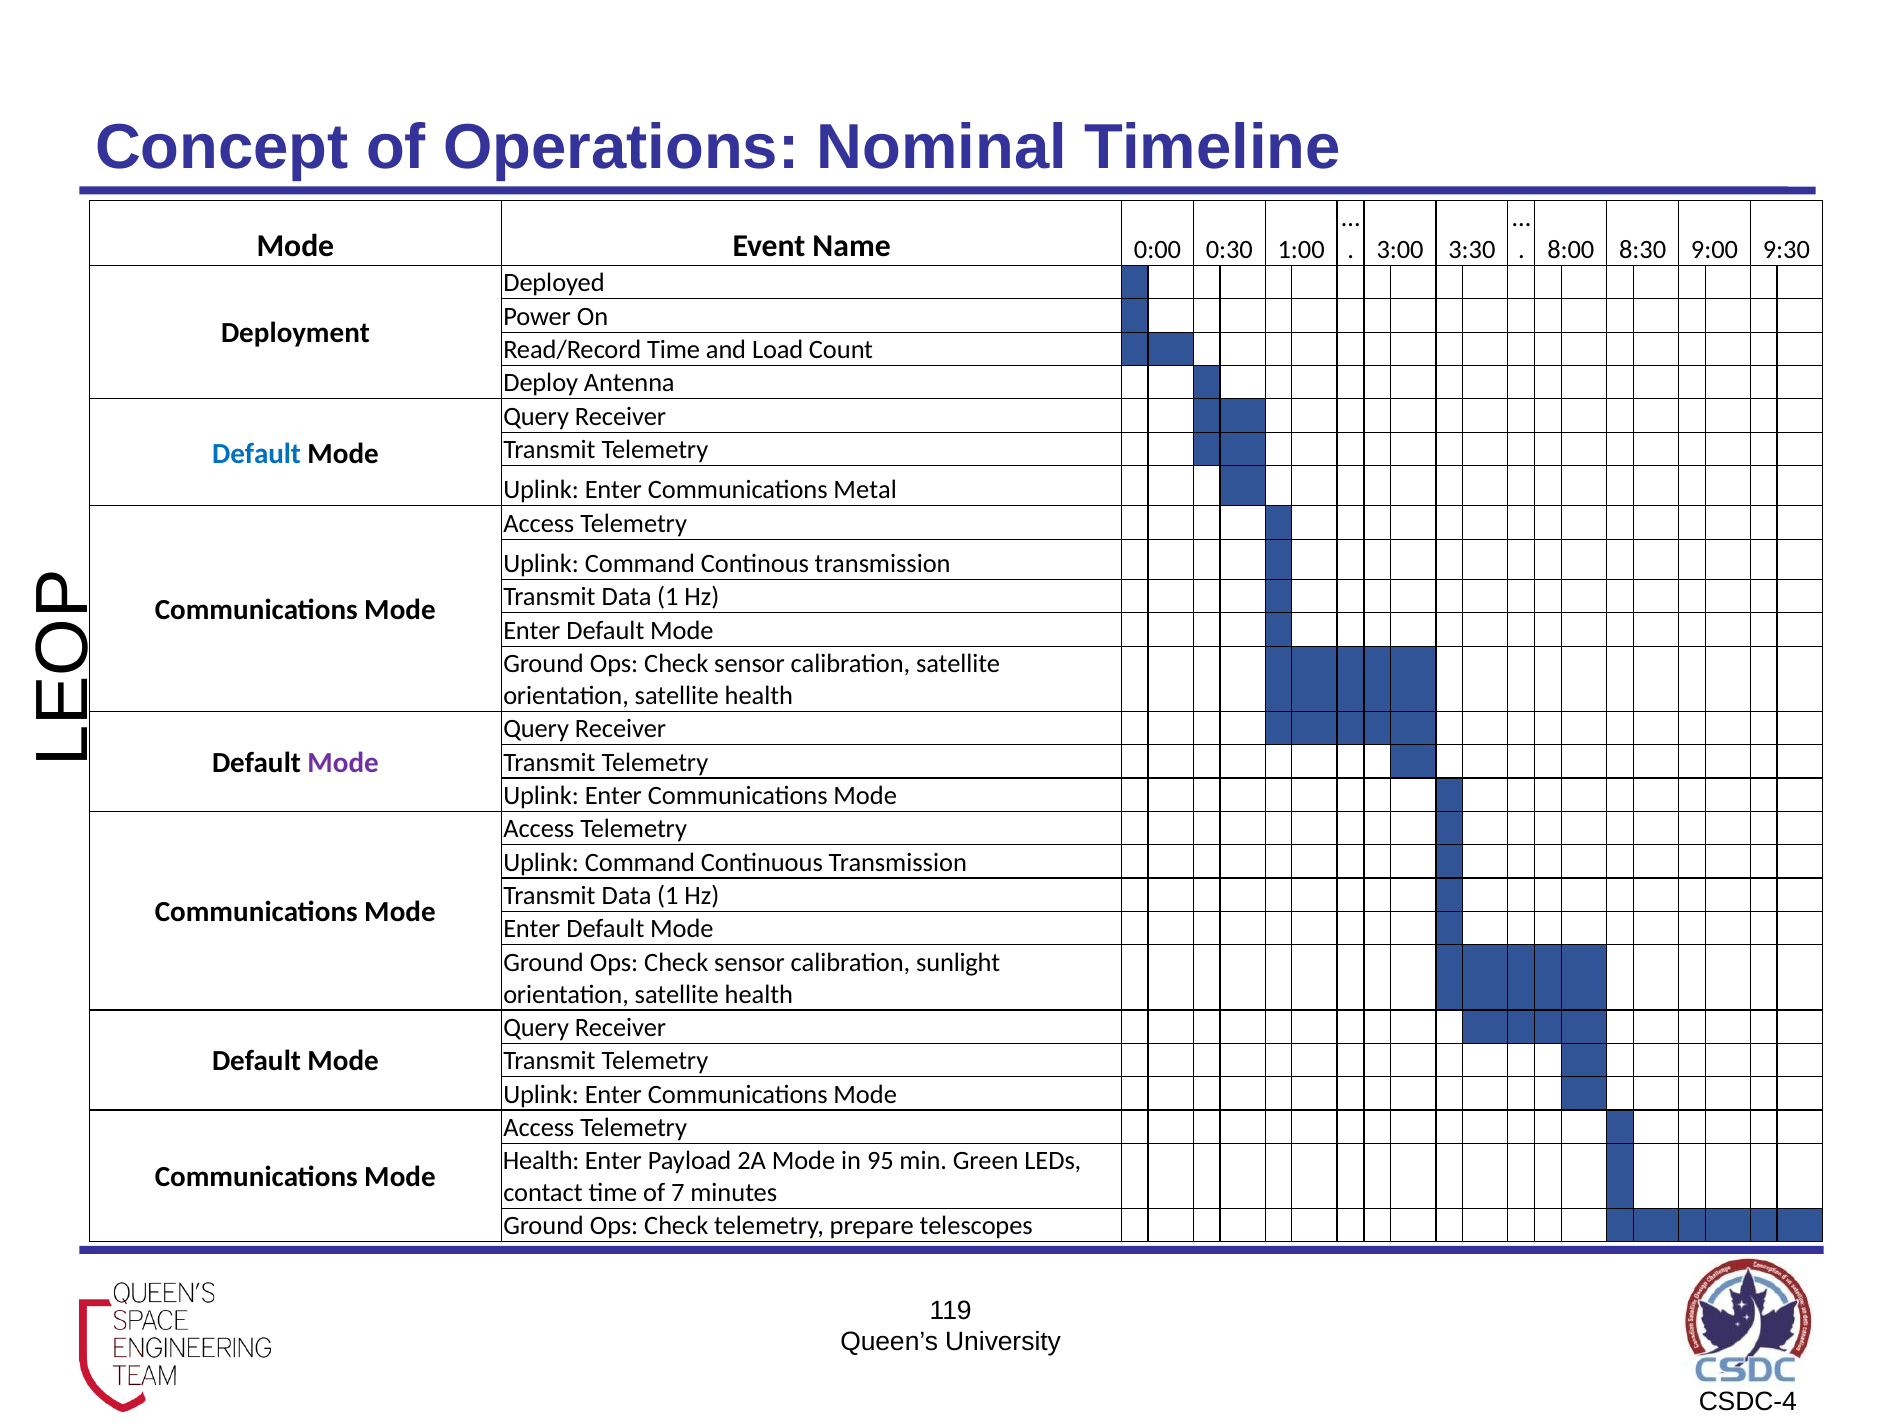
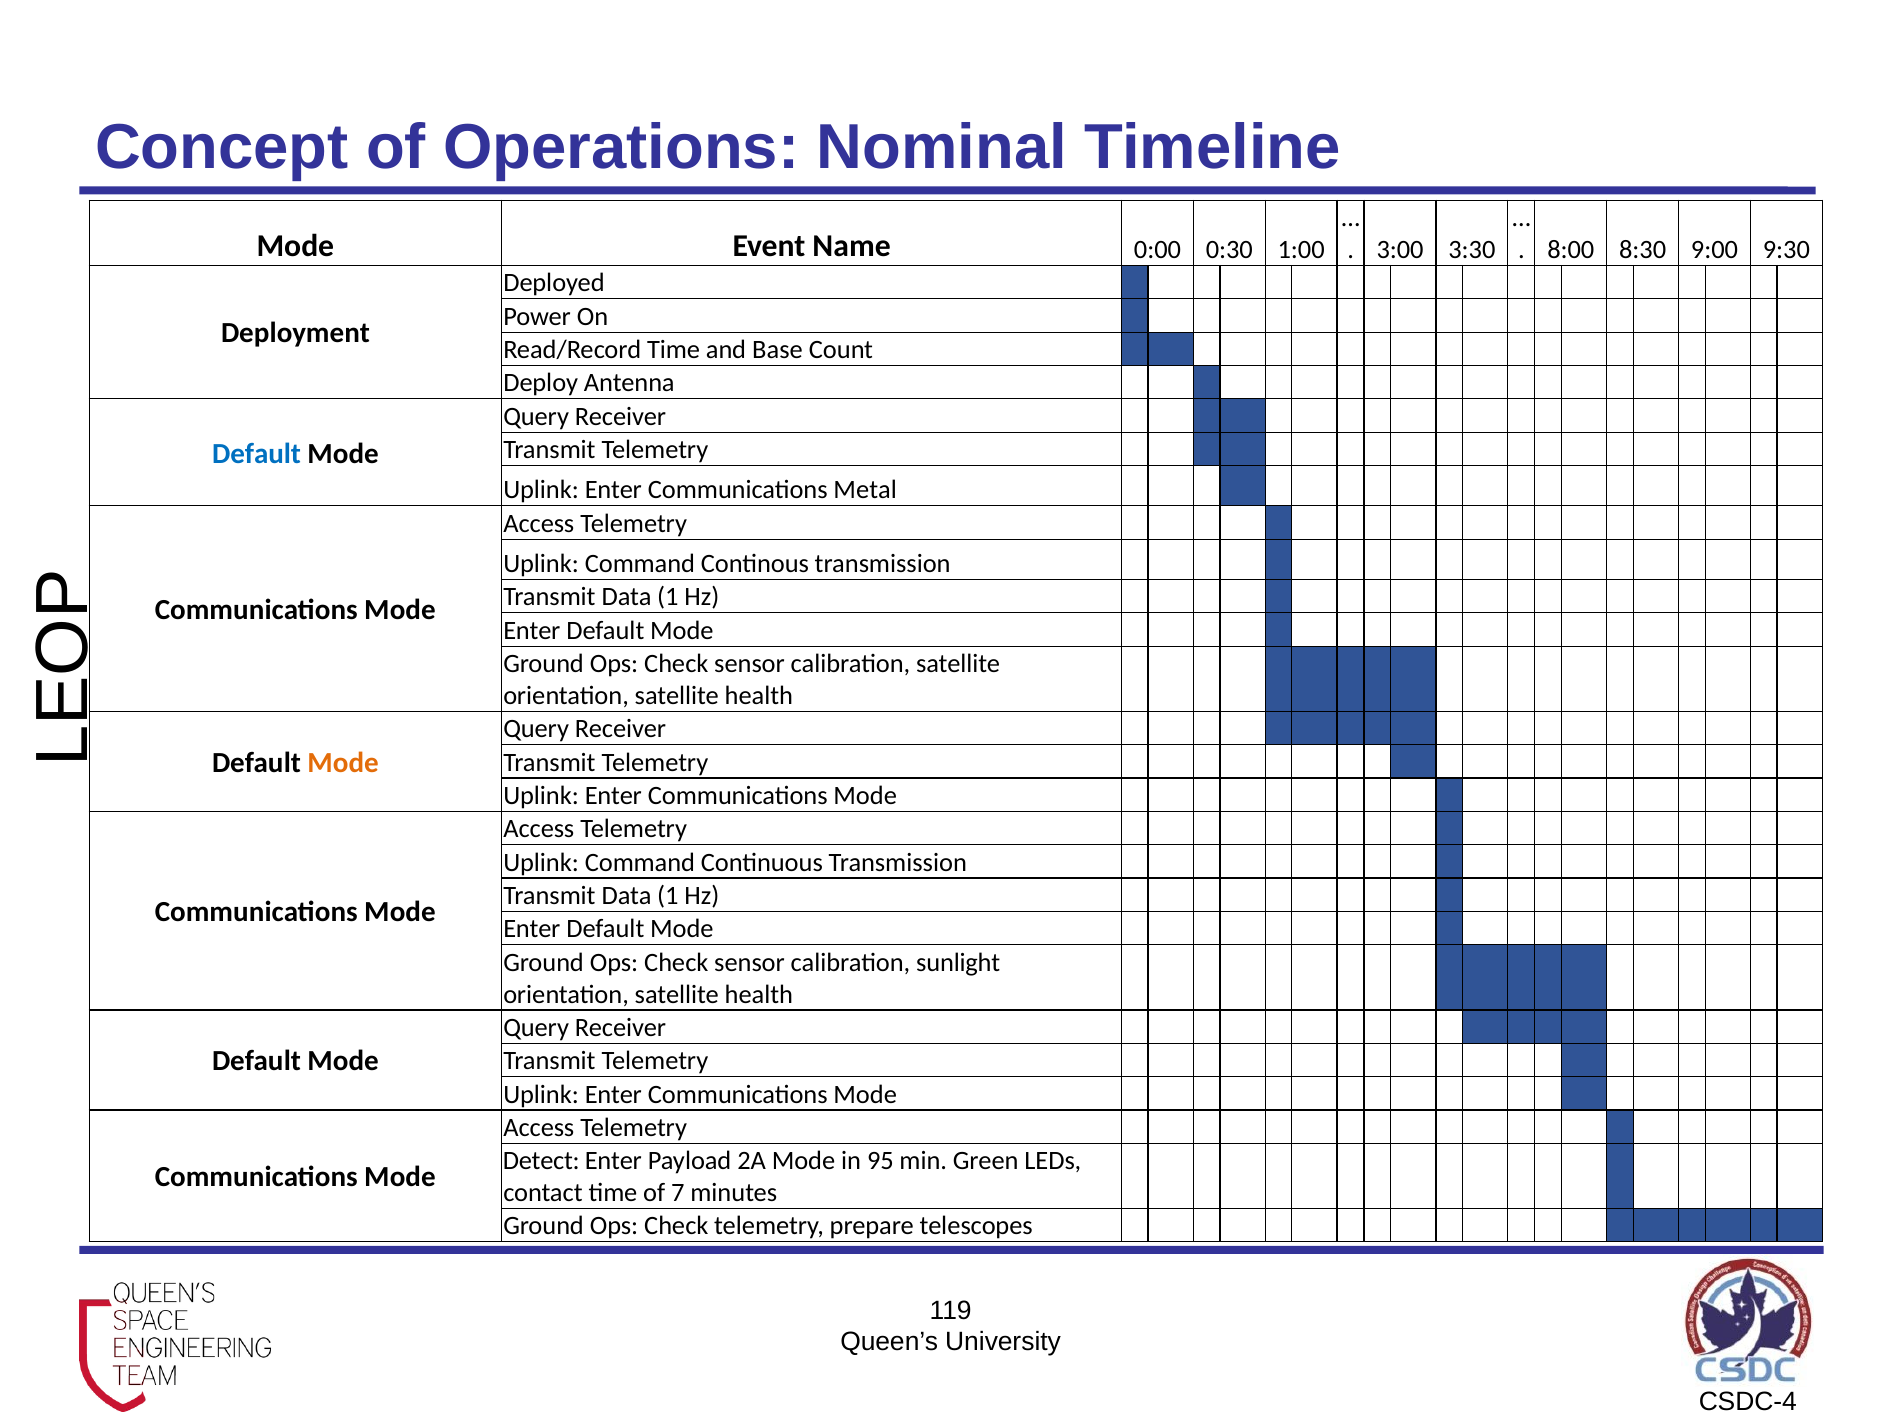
Load: Load -> Base (778, 350)
Mode colour: purple -> orange (343, 762)
Health: Health -> Detect (541, 1160)
